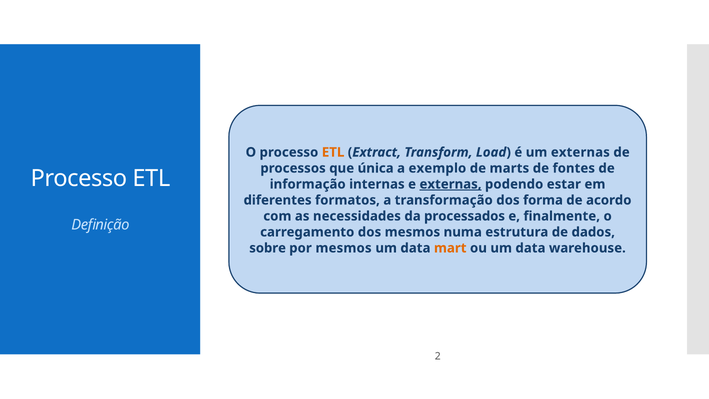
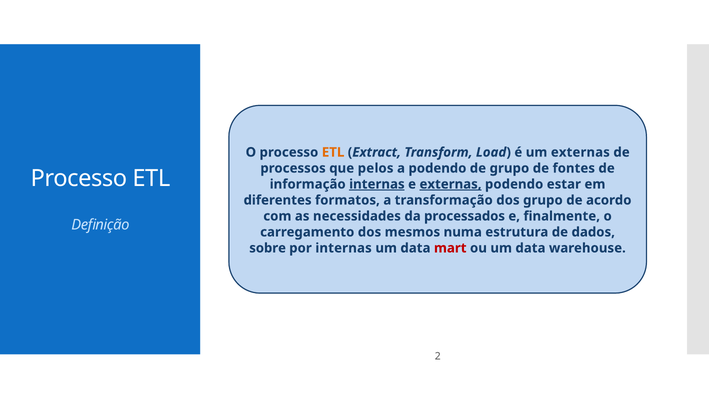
única: única -> pelos (376, 168)
a exemplo: exemplo -> podendo (437, 168)
de marts: marts -> grupo (509, 168)
internas underline: none -> present (377, 184)
dos forma: forma -> grupo (543, 200)
por mesmos: mesmos -> internas (344, 248)
mart colour: orange -> red (450, 248)
